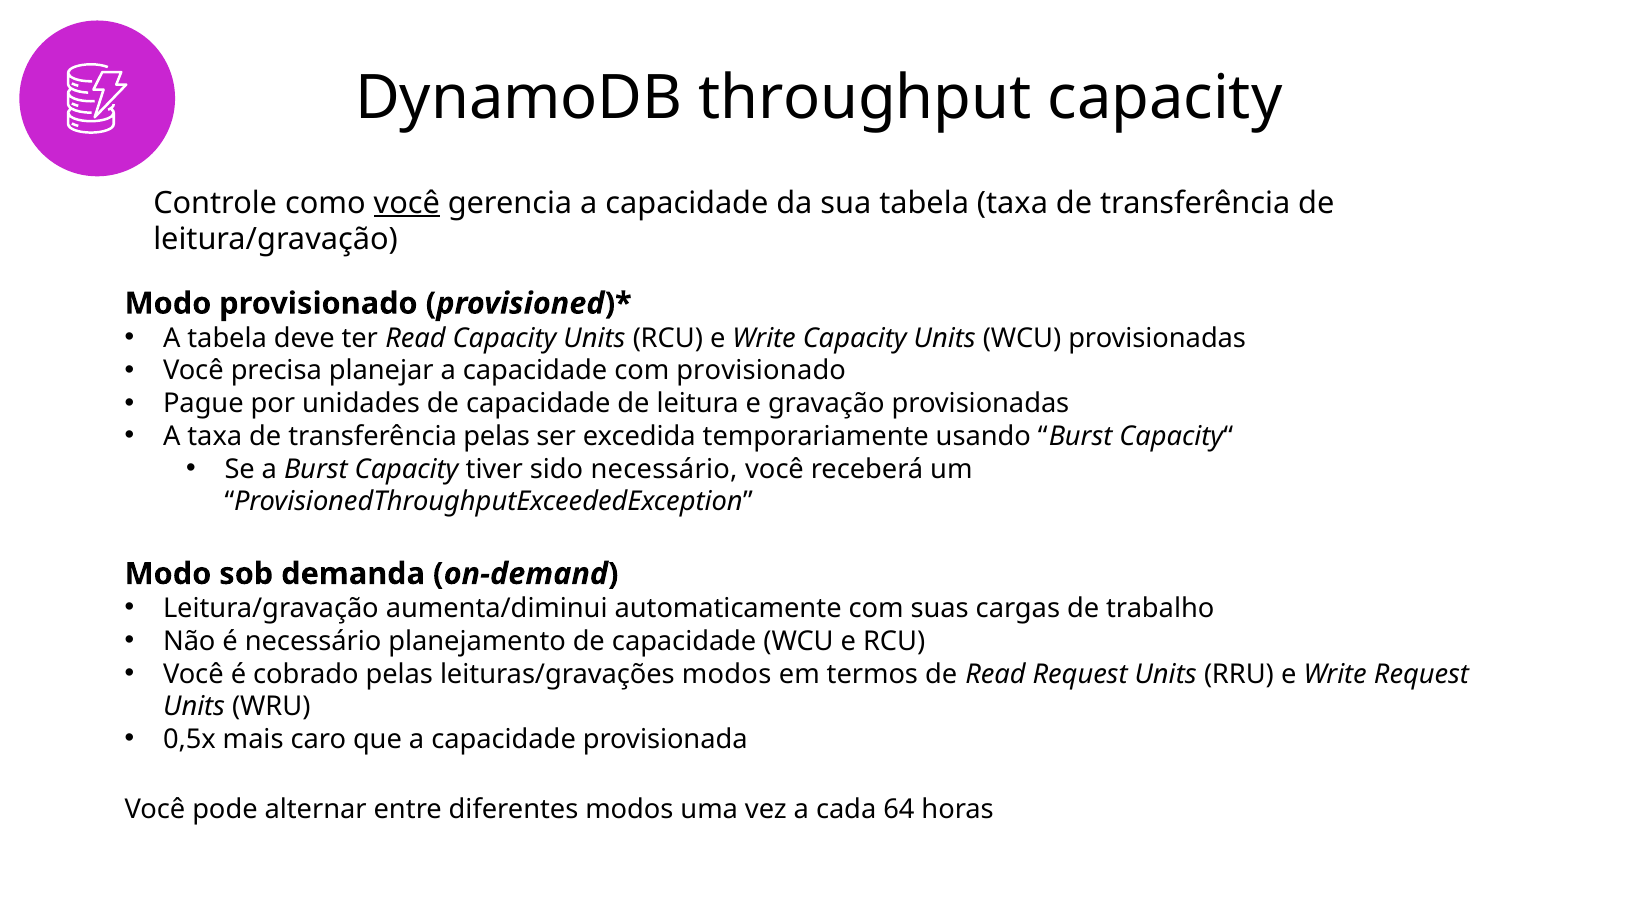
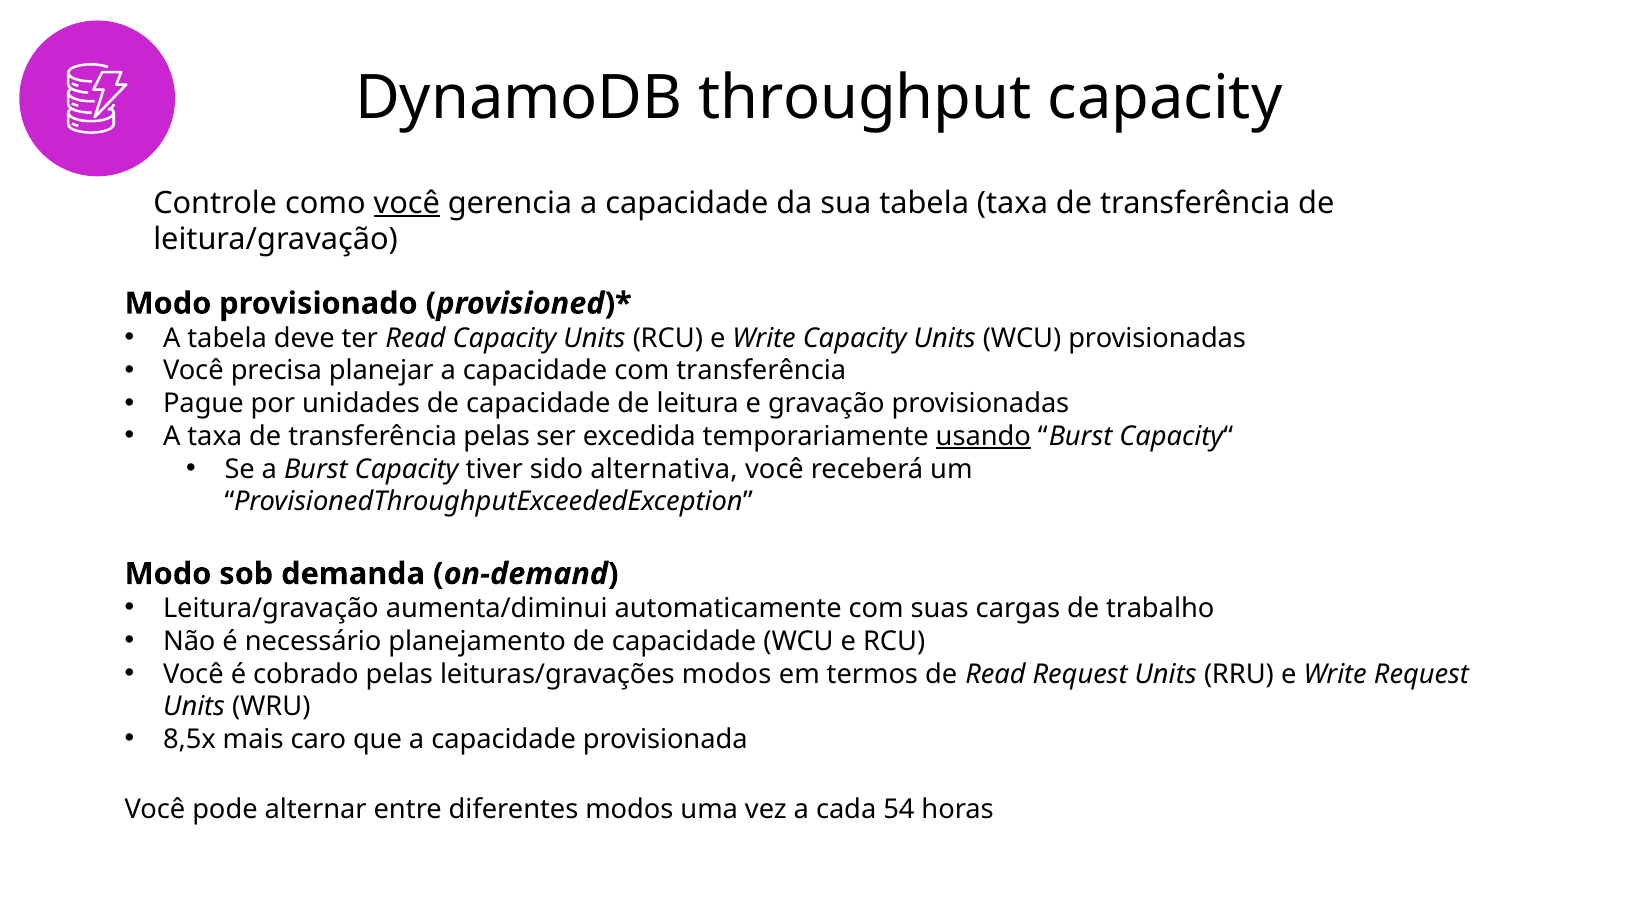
com provisionado: provisionado -> transferência (761, 371)
usando underline: none -> present (983, 436)
sido necessário: necessário -> alternativa (664, 469)
0,5x: 0,5x -> 8,5x (189, 739)
64: 64 -> 54 (899, 809)
